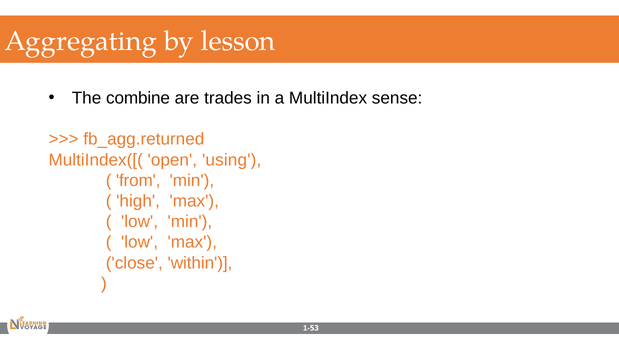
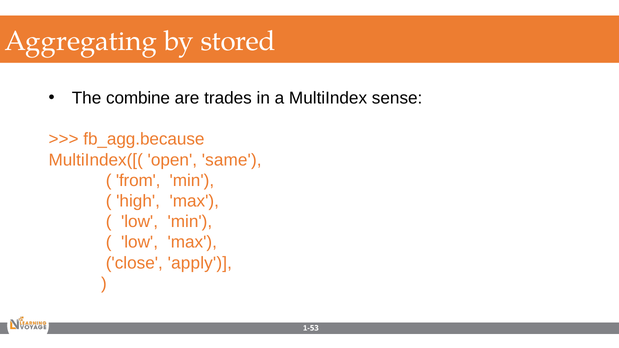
lesson: lesson -> stored (238, 41)
fb_agg.returned: fb_agg.returned -> fb_agg.because (144, 139)
using: using -> same (232, 160)
within: within -> apply (200, 263)
